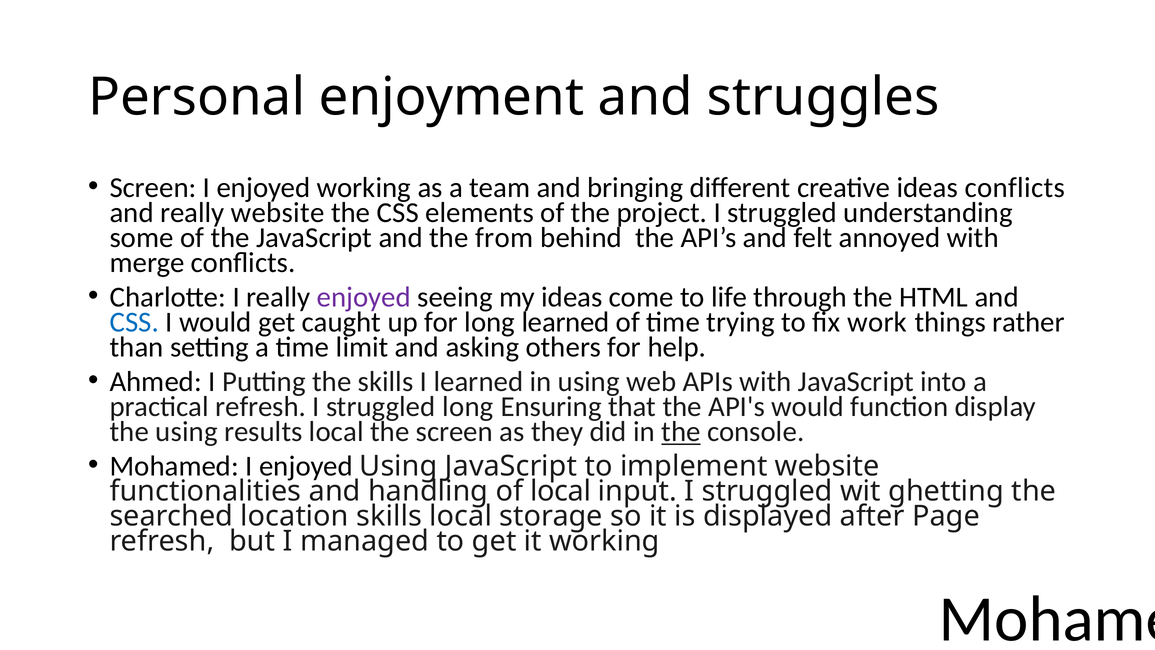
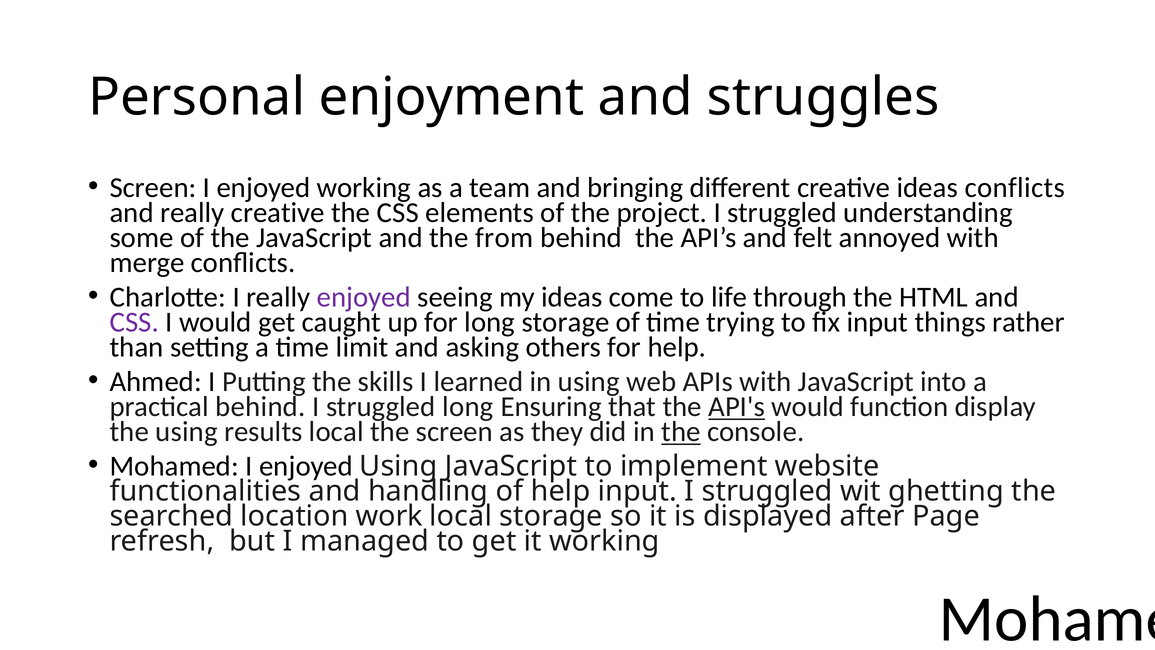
really website: website -> creative (278, 213)
CSS colour: blue -> purple (134, 322)
long learned: learned -> storage (565, 322)
fix work: work -> input (877, 322)
practical refresh: refresh -> behind (260, 407)
API's underline: none -> present (737, 407)
of local: local -> help (560, 491)
location skills: skills -> work (389, 516)
